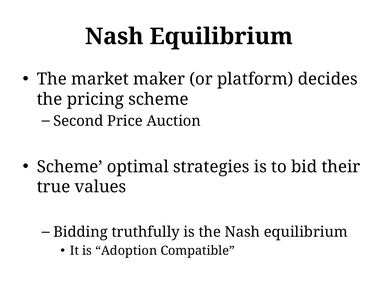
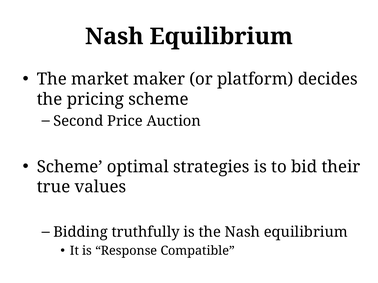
Adoption: Adoption -> Response (126, 251)
